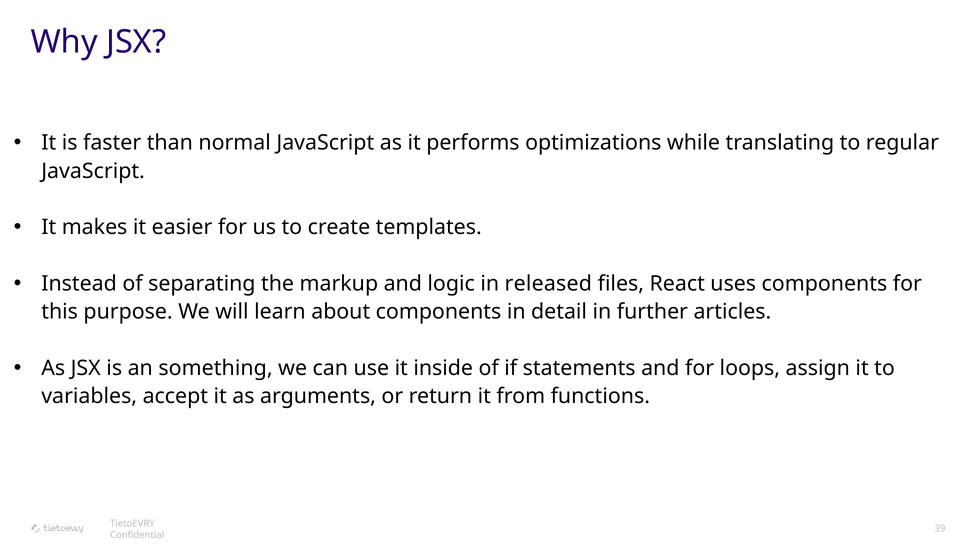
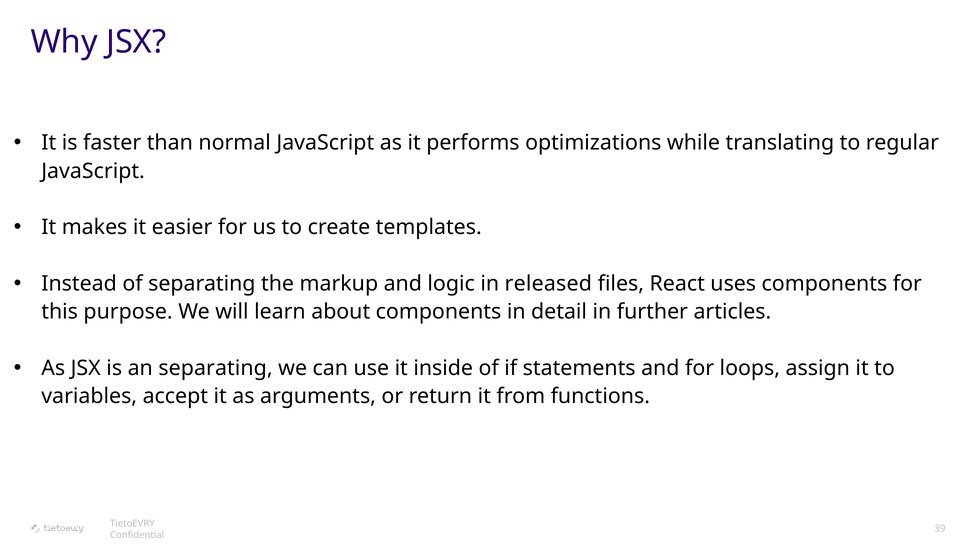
an something: something -> separating (216, 369)
